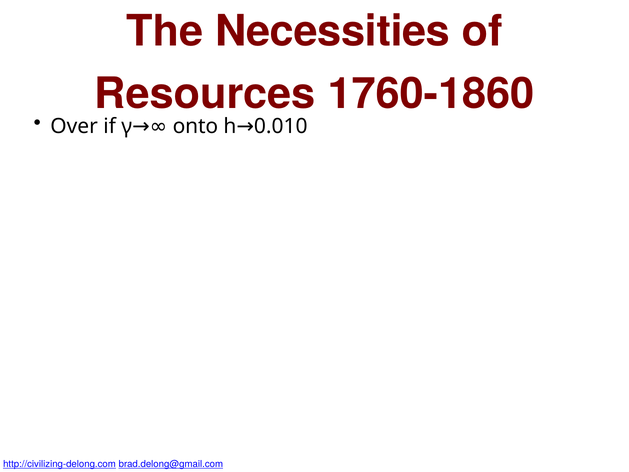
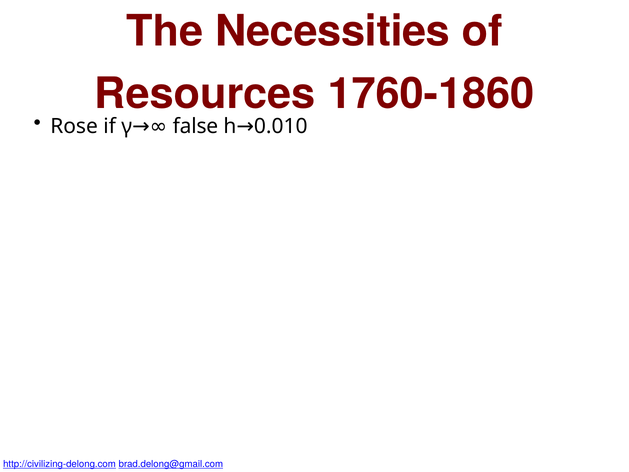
Over: Over -> Rose (74, 126)
onto: onto -> false (195, 126)
